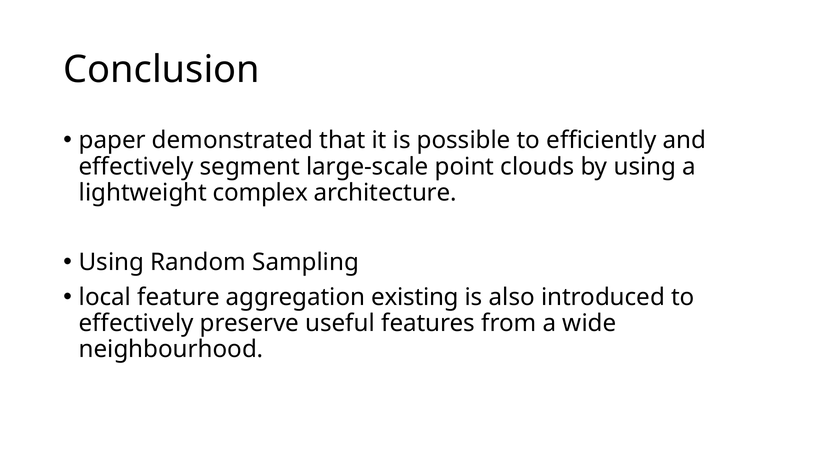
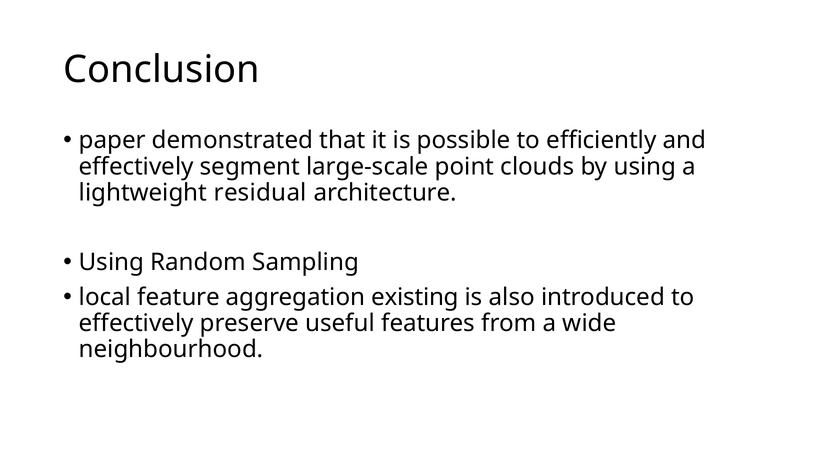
complex: complex -> residual (260, 193)
